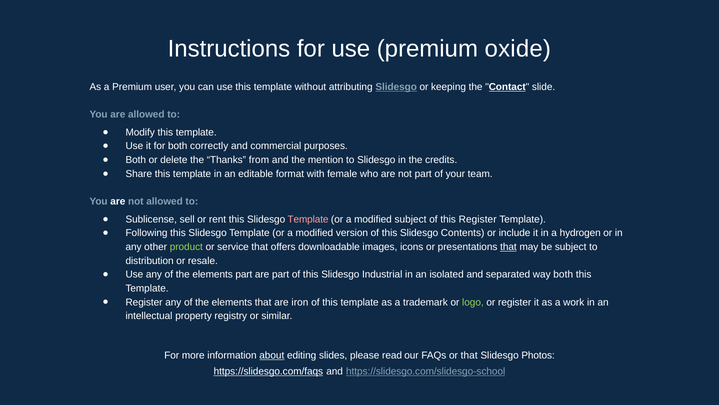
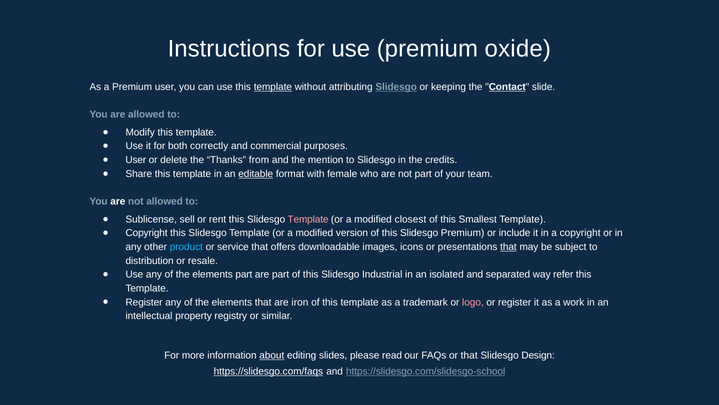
template underline: none -> present (273, 87)
Both: Both -> User (136, 160)
editable underline: none -> present (256, 174)
modified subject: subject -> closest (411, 219)
this Register: Register -> Smallest (478, 219)
Following: Following -> Copyright (147, 233)
Slidesgo Contents: Contents -> Premium (463, 233)
a hydrogen: hydrogen -> copyright (580, 233)
product colour: light green -> light blue (186, 247)
way both: both -> refer (563, 274)
logo colour: light green -> pink (473, 302)
Photos: Photos -> Design (538, 355)
